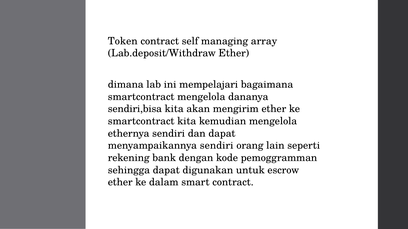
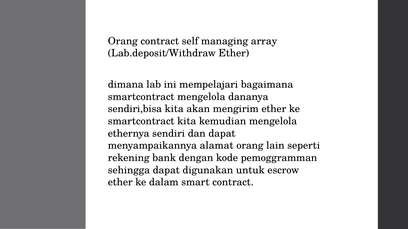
Token: Token -> Orang (123, 41)
menyampaikannya sendiri: sendiri -> alamat (217, 146)
